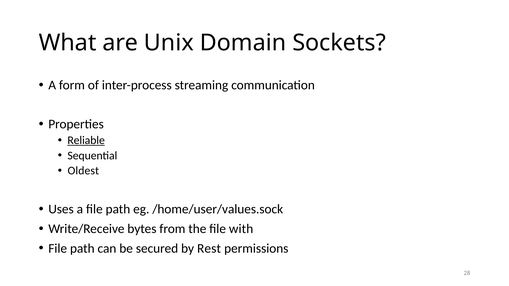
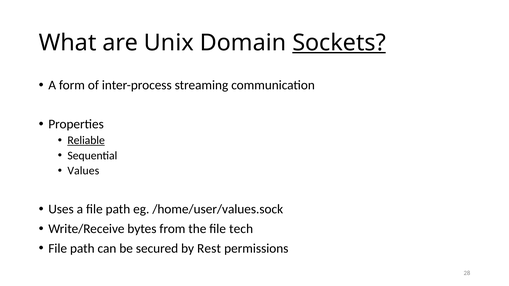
Sockets underline: none -> present (339, 43)
Oldest: Oldest -> Values (83, 171)
with: with -> tech (241, 229)
